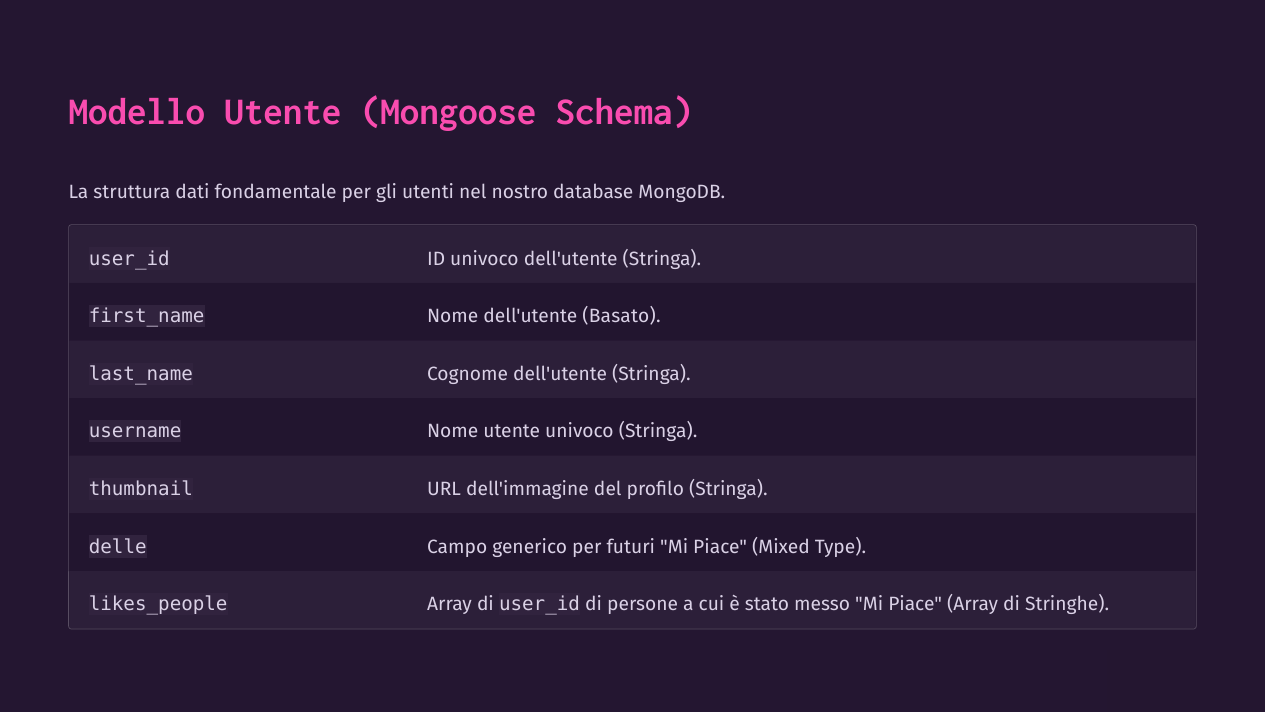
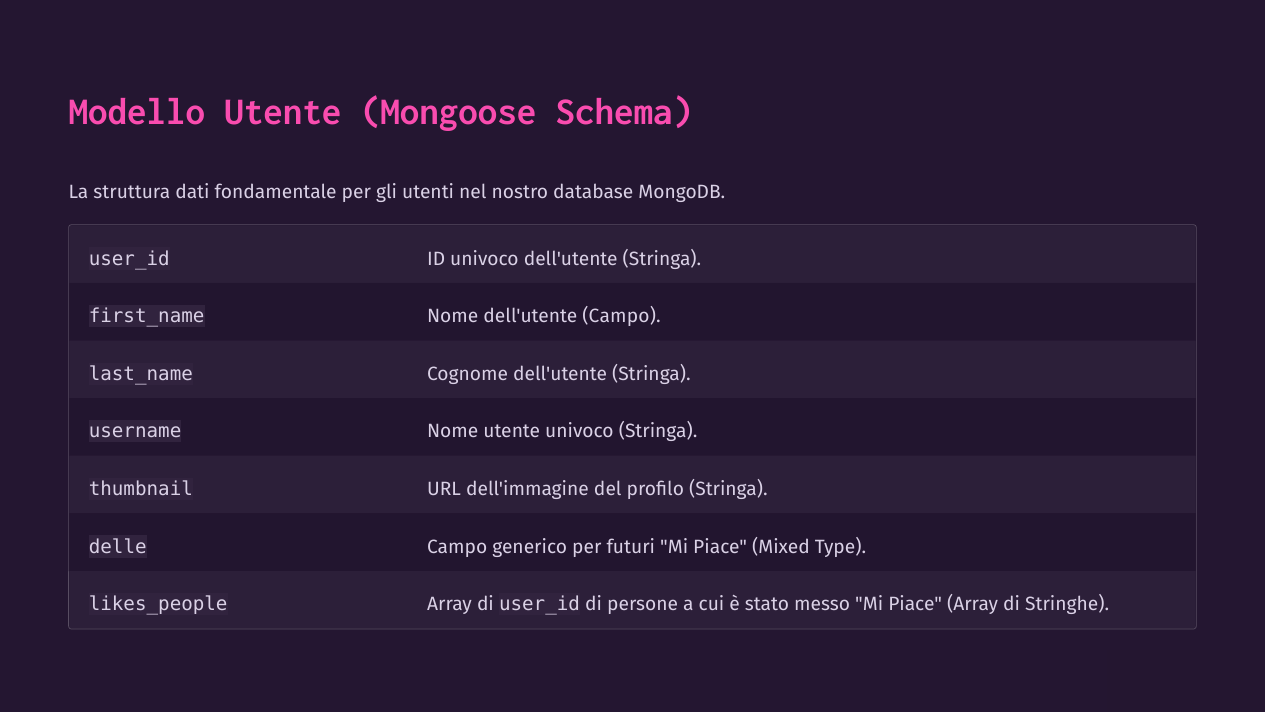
dell'utente Basato: Basato -> Campo (622, 316)
